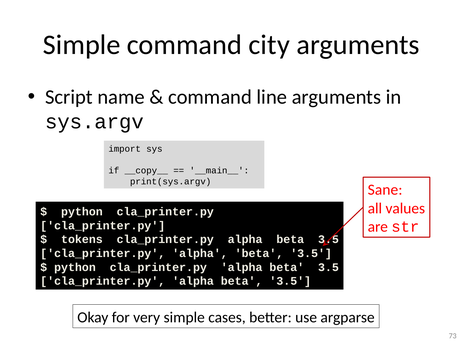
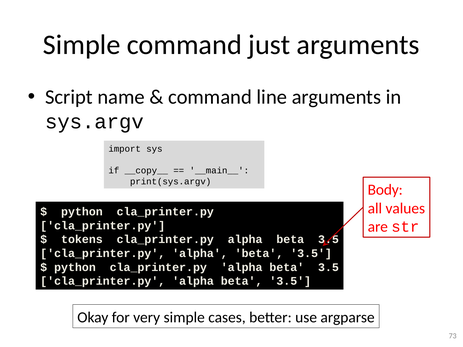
city: city -> just (269, 45)
Sane: Sane -> Body (385, 190)
